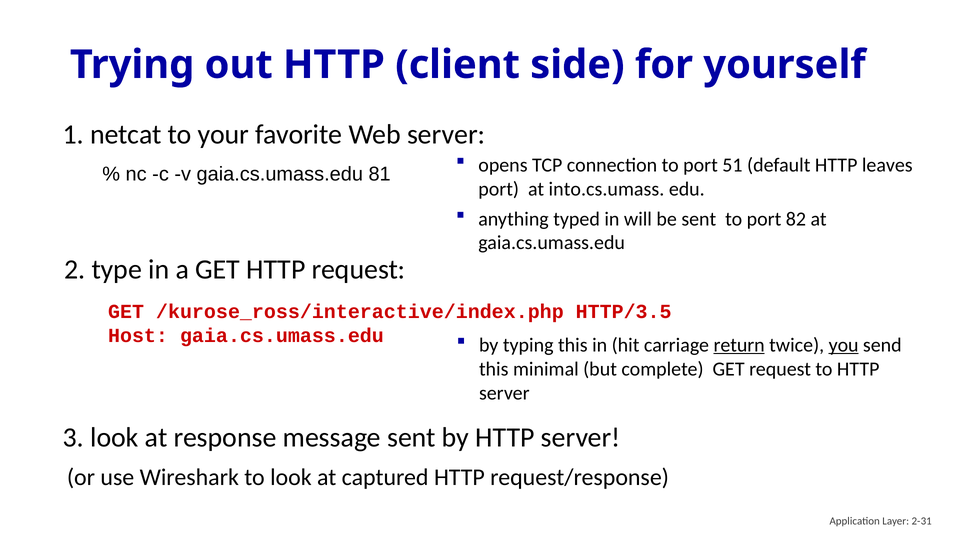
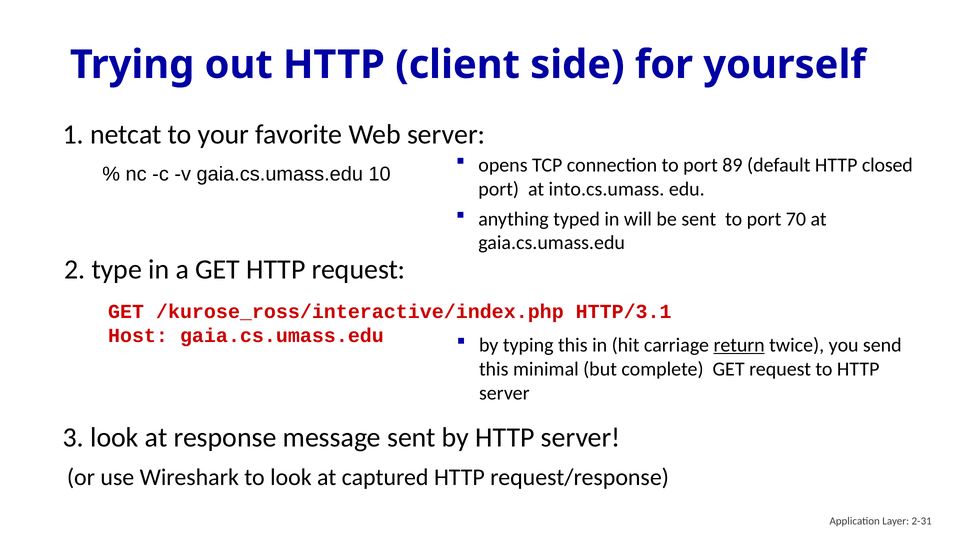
51: 51 -> 89 (732, 165)
leaves: leaves -> closed (887, 165)
81: 81 -> 10 (380, 174)
82: 82 -> 70 (796, 219)
HTTP/3.5: HTTP/3.5 -> HTTP/3.1 (624, 311)
you underline: present -> none (844, 345)
